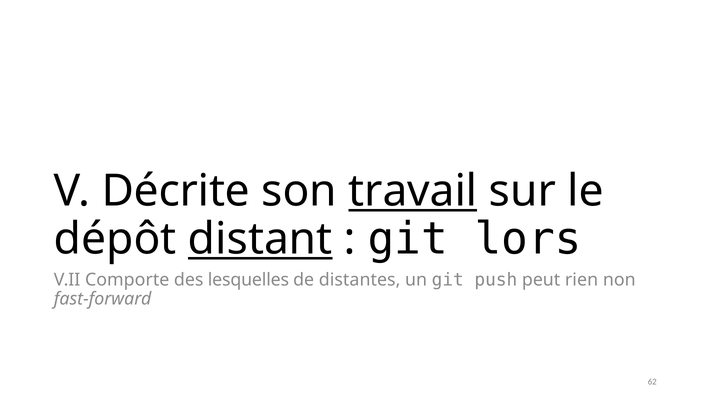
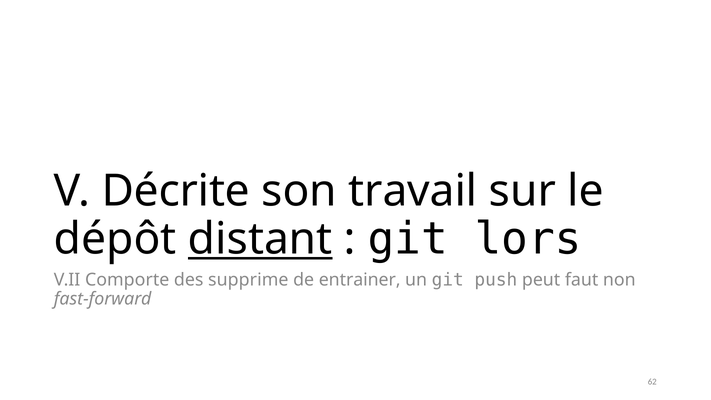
travail underline: present -> none (413, 191)
lesquelles: lesquelles -> supprime (248, 280)
distantes: distantes -> entrainer (360, 280)
rien: rien -> faut (582, 280)
